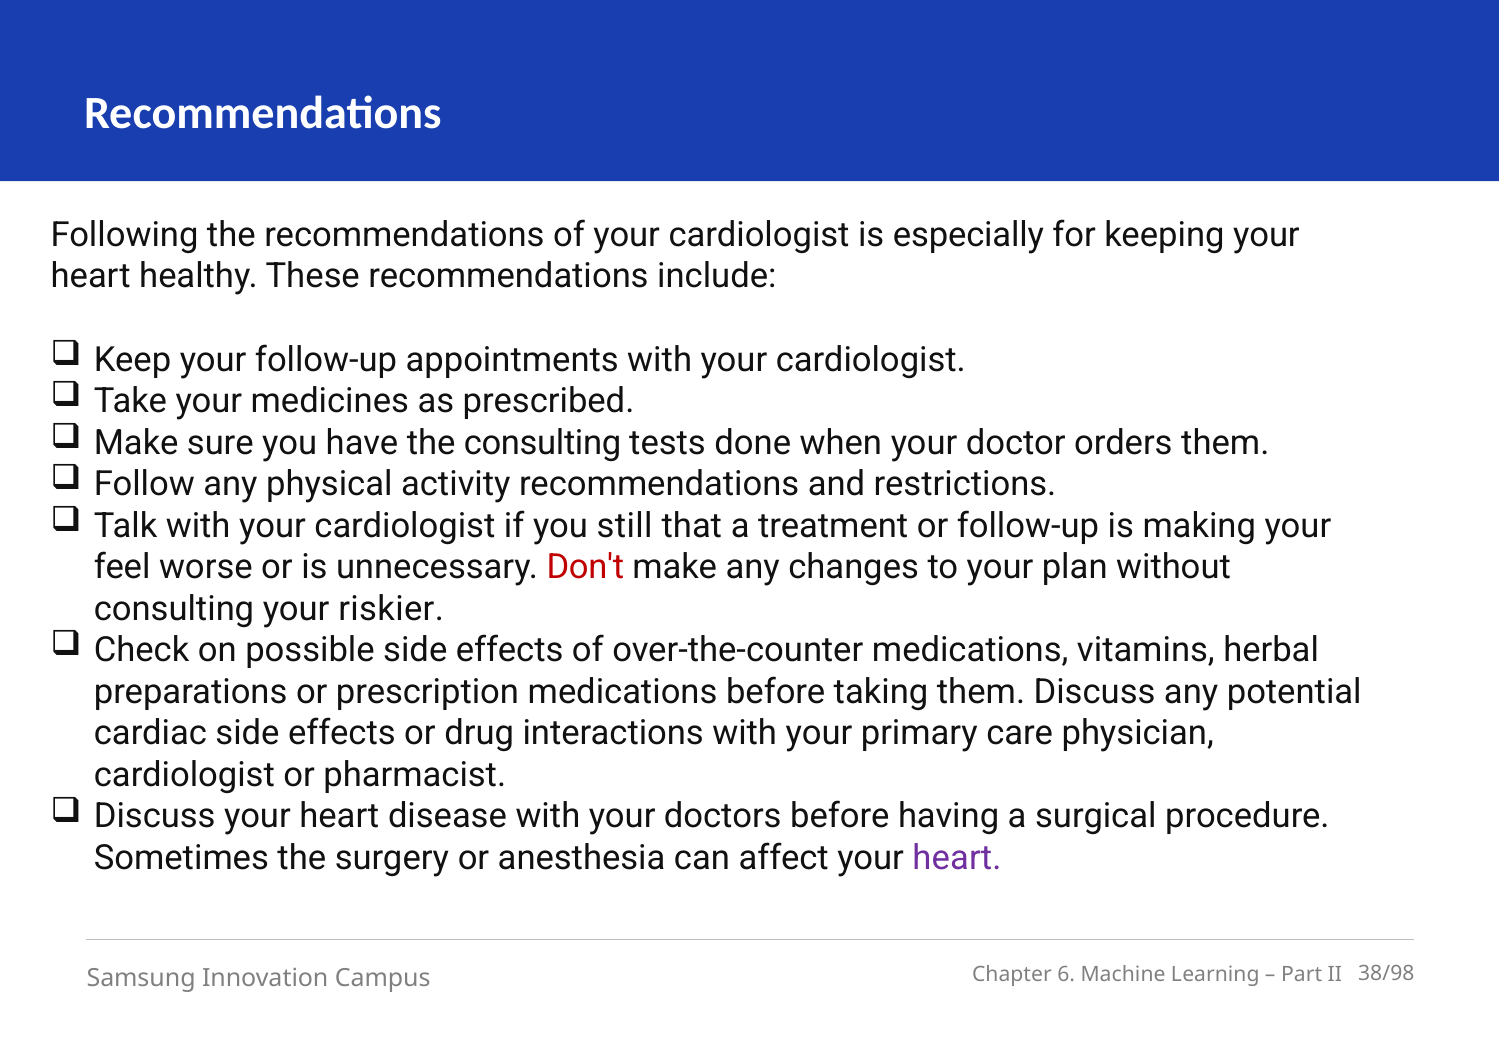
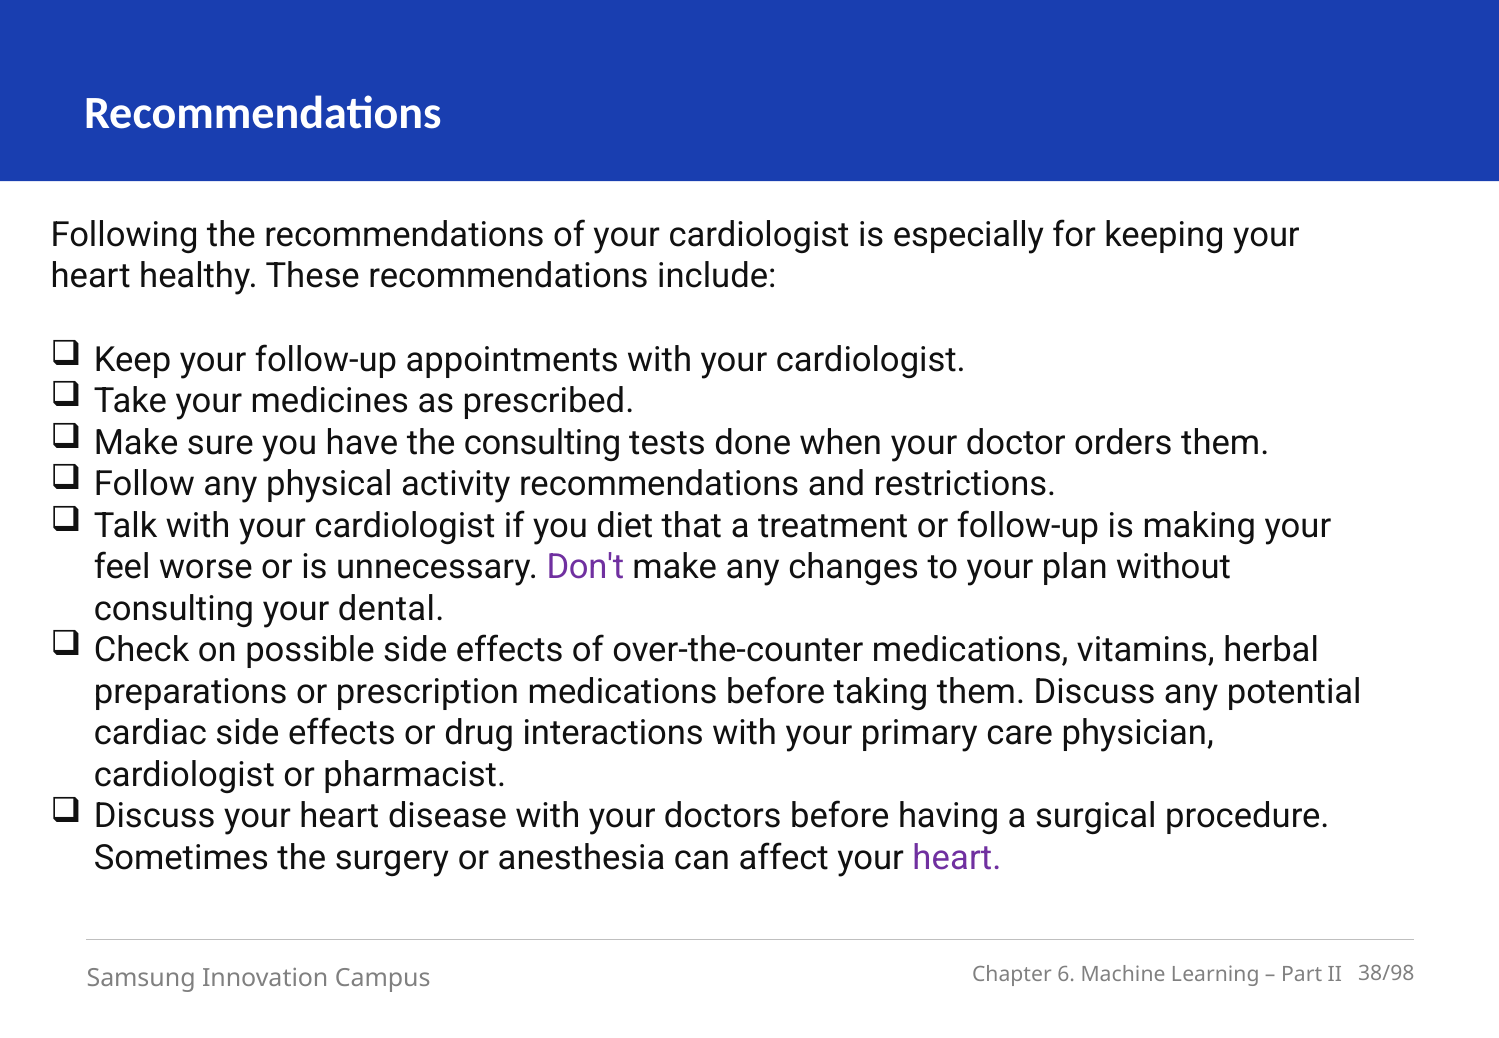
still: still -> diet (625, 526)
Don't colour: red -> purple (585, 567)
riskier: riskier -> dental (391, 609)
